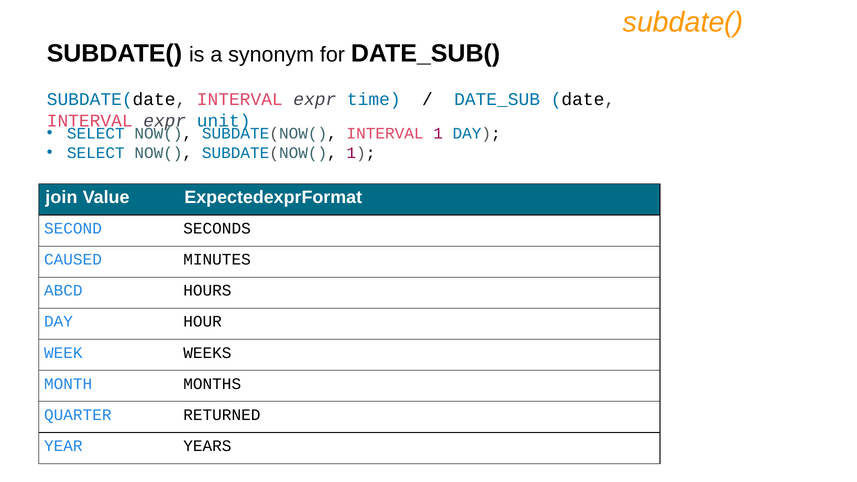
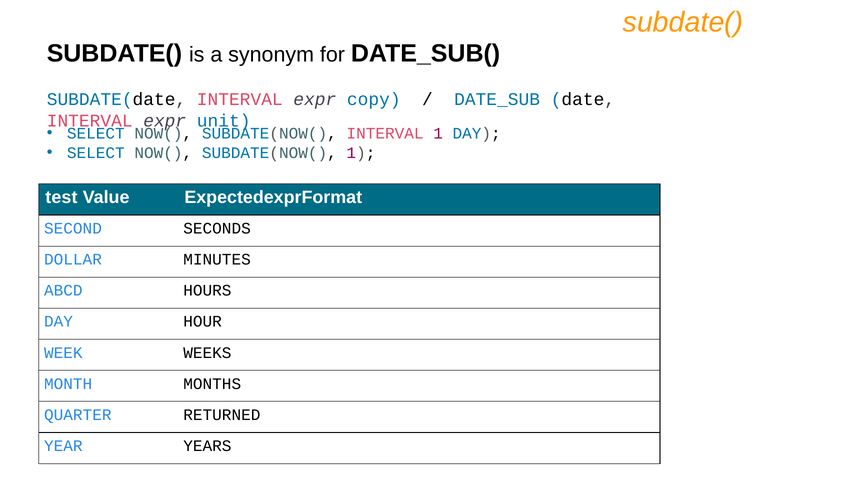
time: time -> copy (374, 99)
join: join -> test (61, 197)
CAUSED: CAUSED -> DOLLAR (73, 260)
